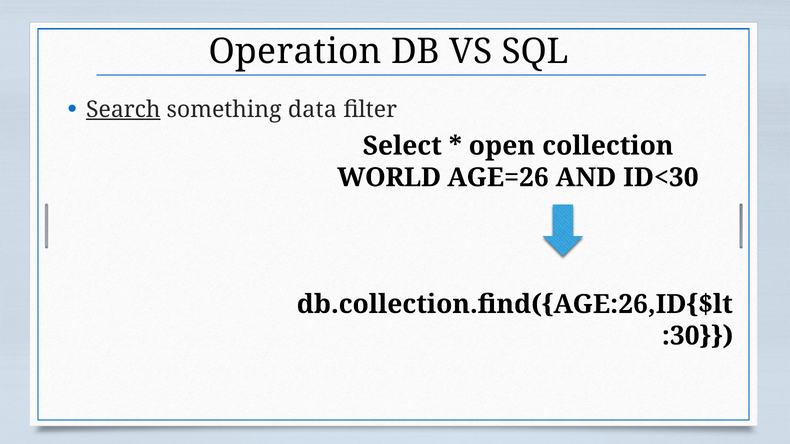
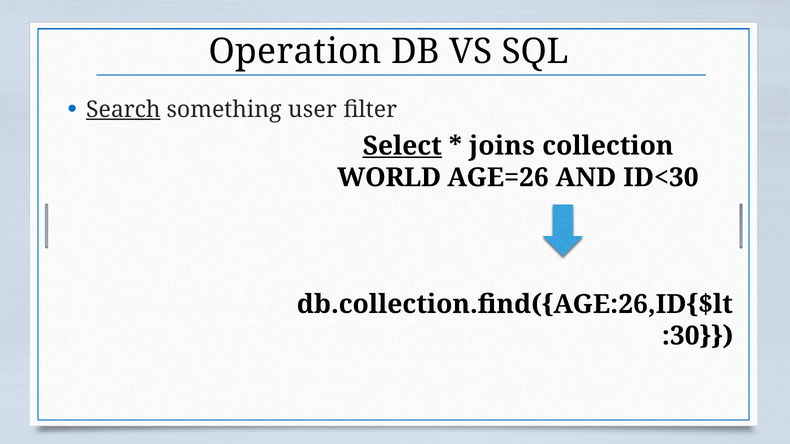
data: data -> user (312, 110)
Select underline: none -> present (402, 146)
open: open -> joins (502, 146)
